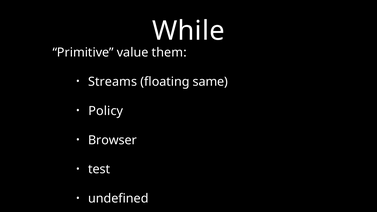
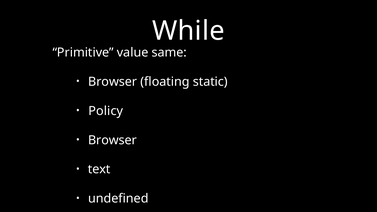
them: them -> same (169, 52)
Streams: Streams -> Browser (113, 82)
same: same -> static (210, 82)
test: test -> text (99, 169)
